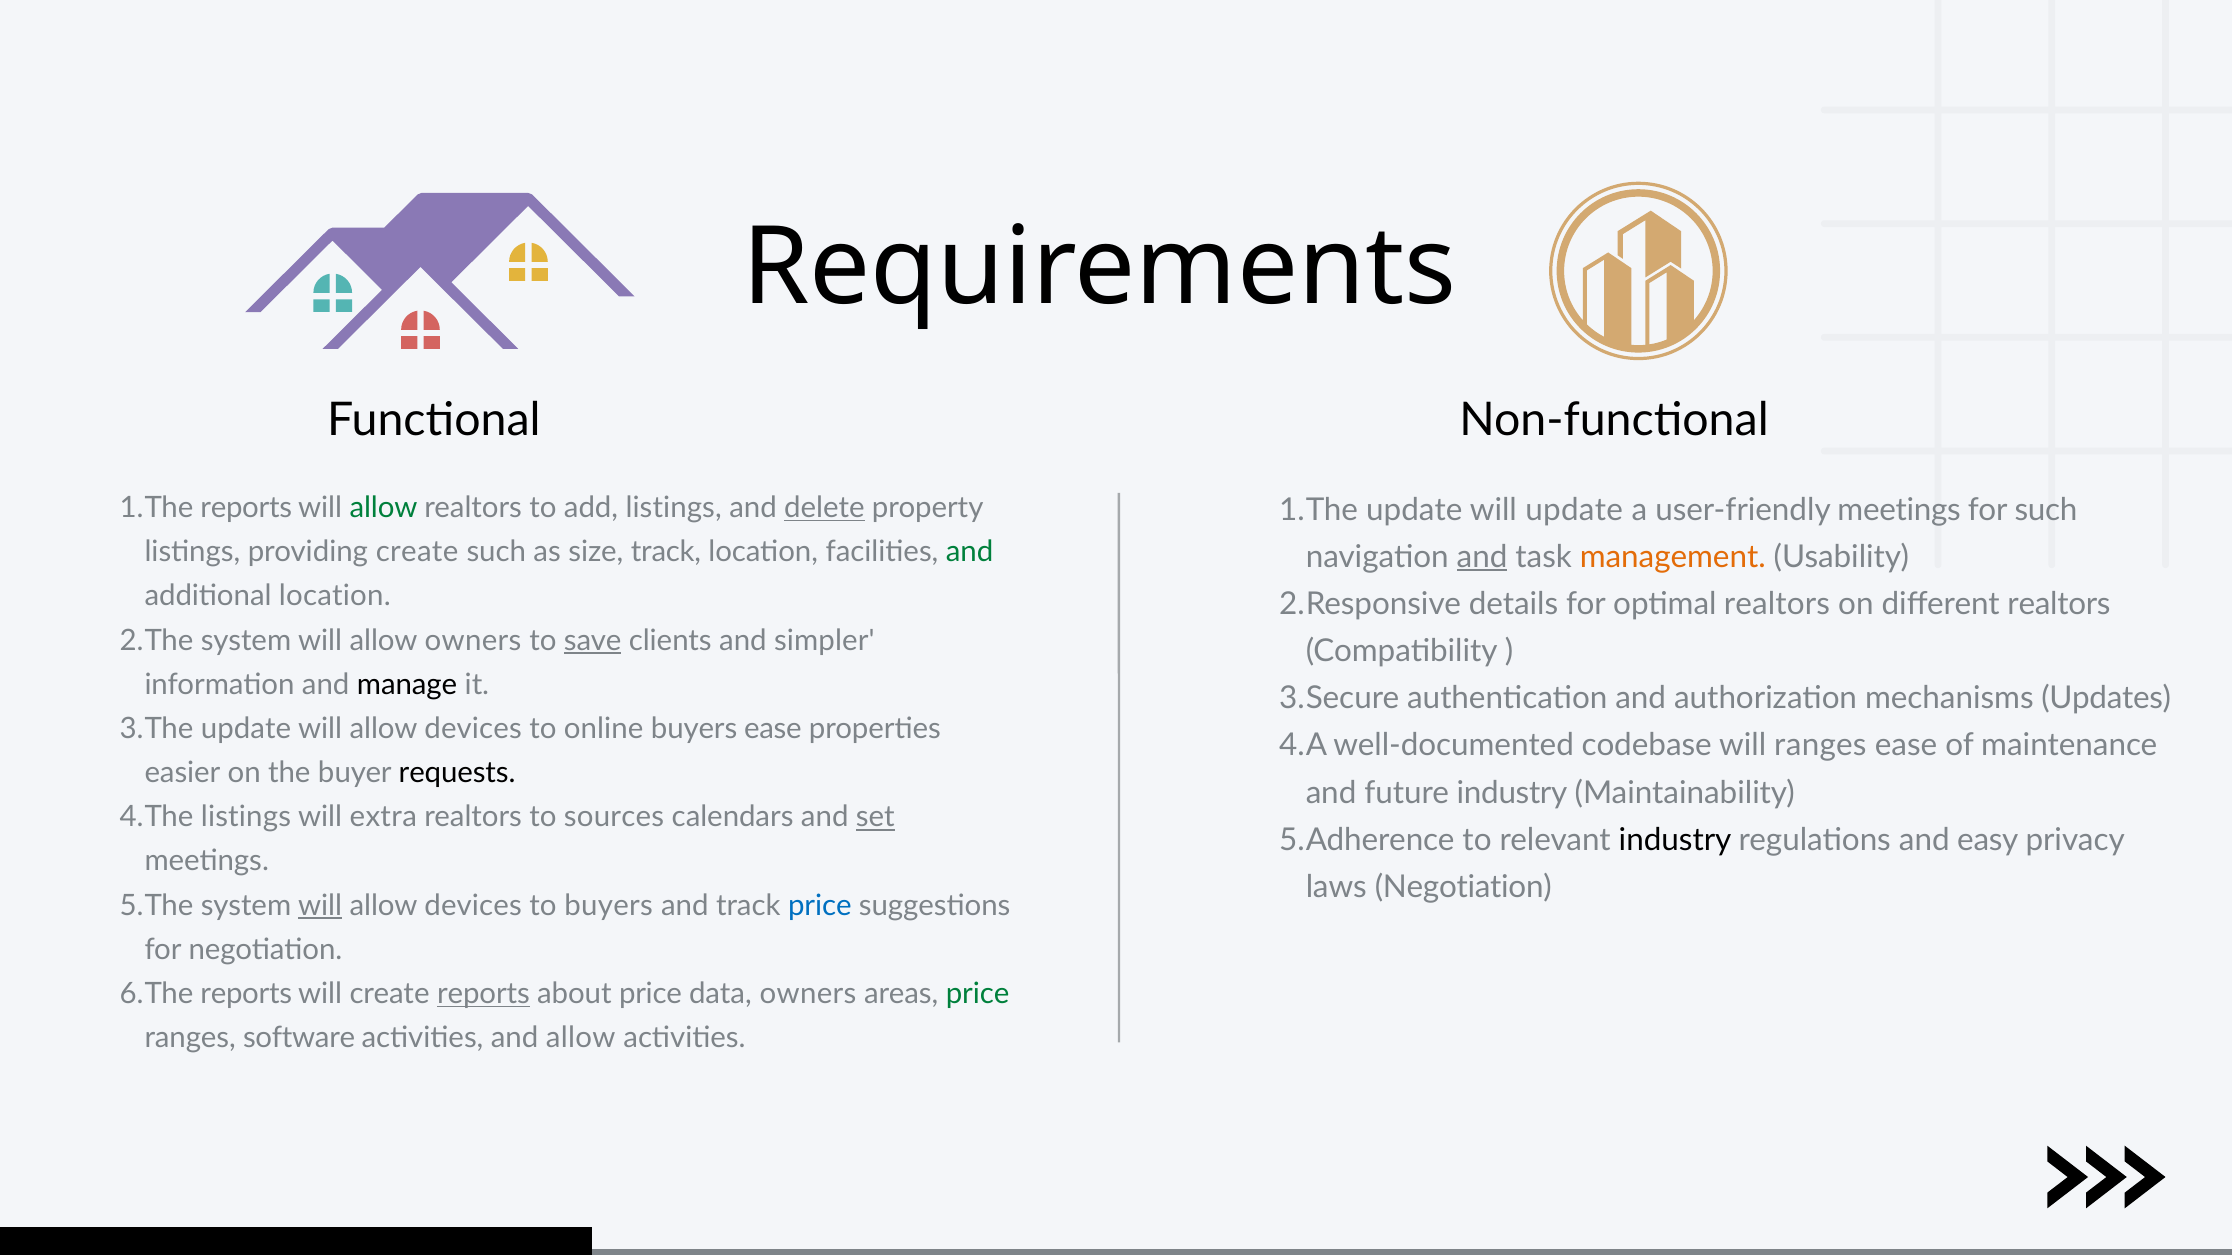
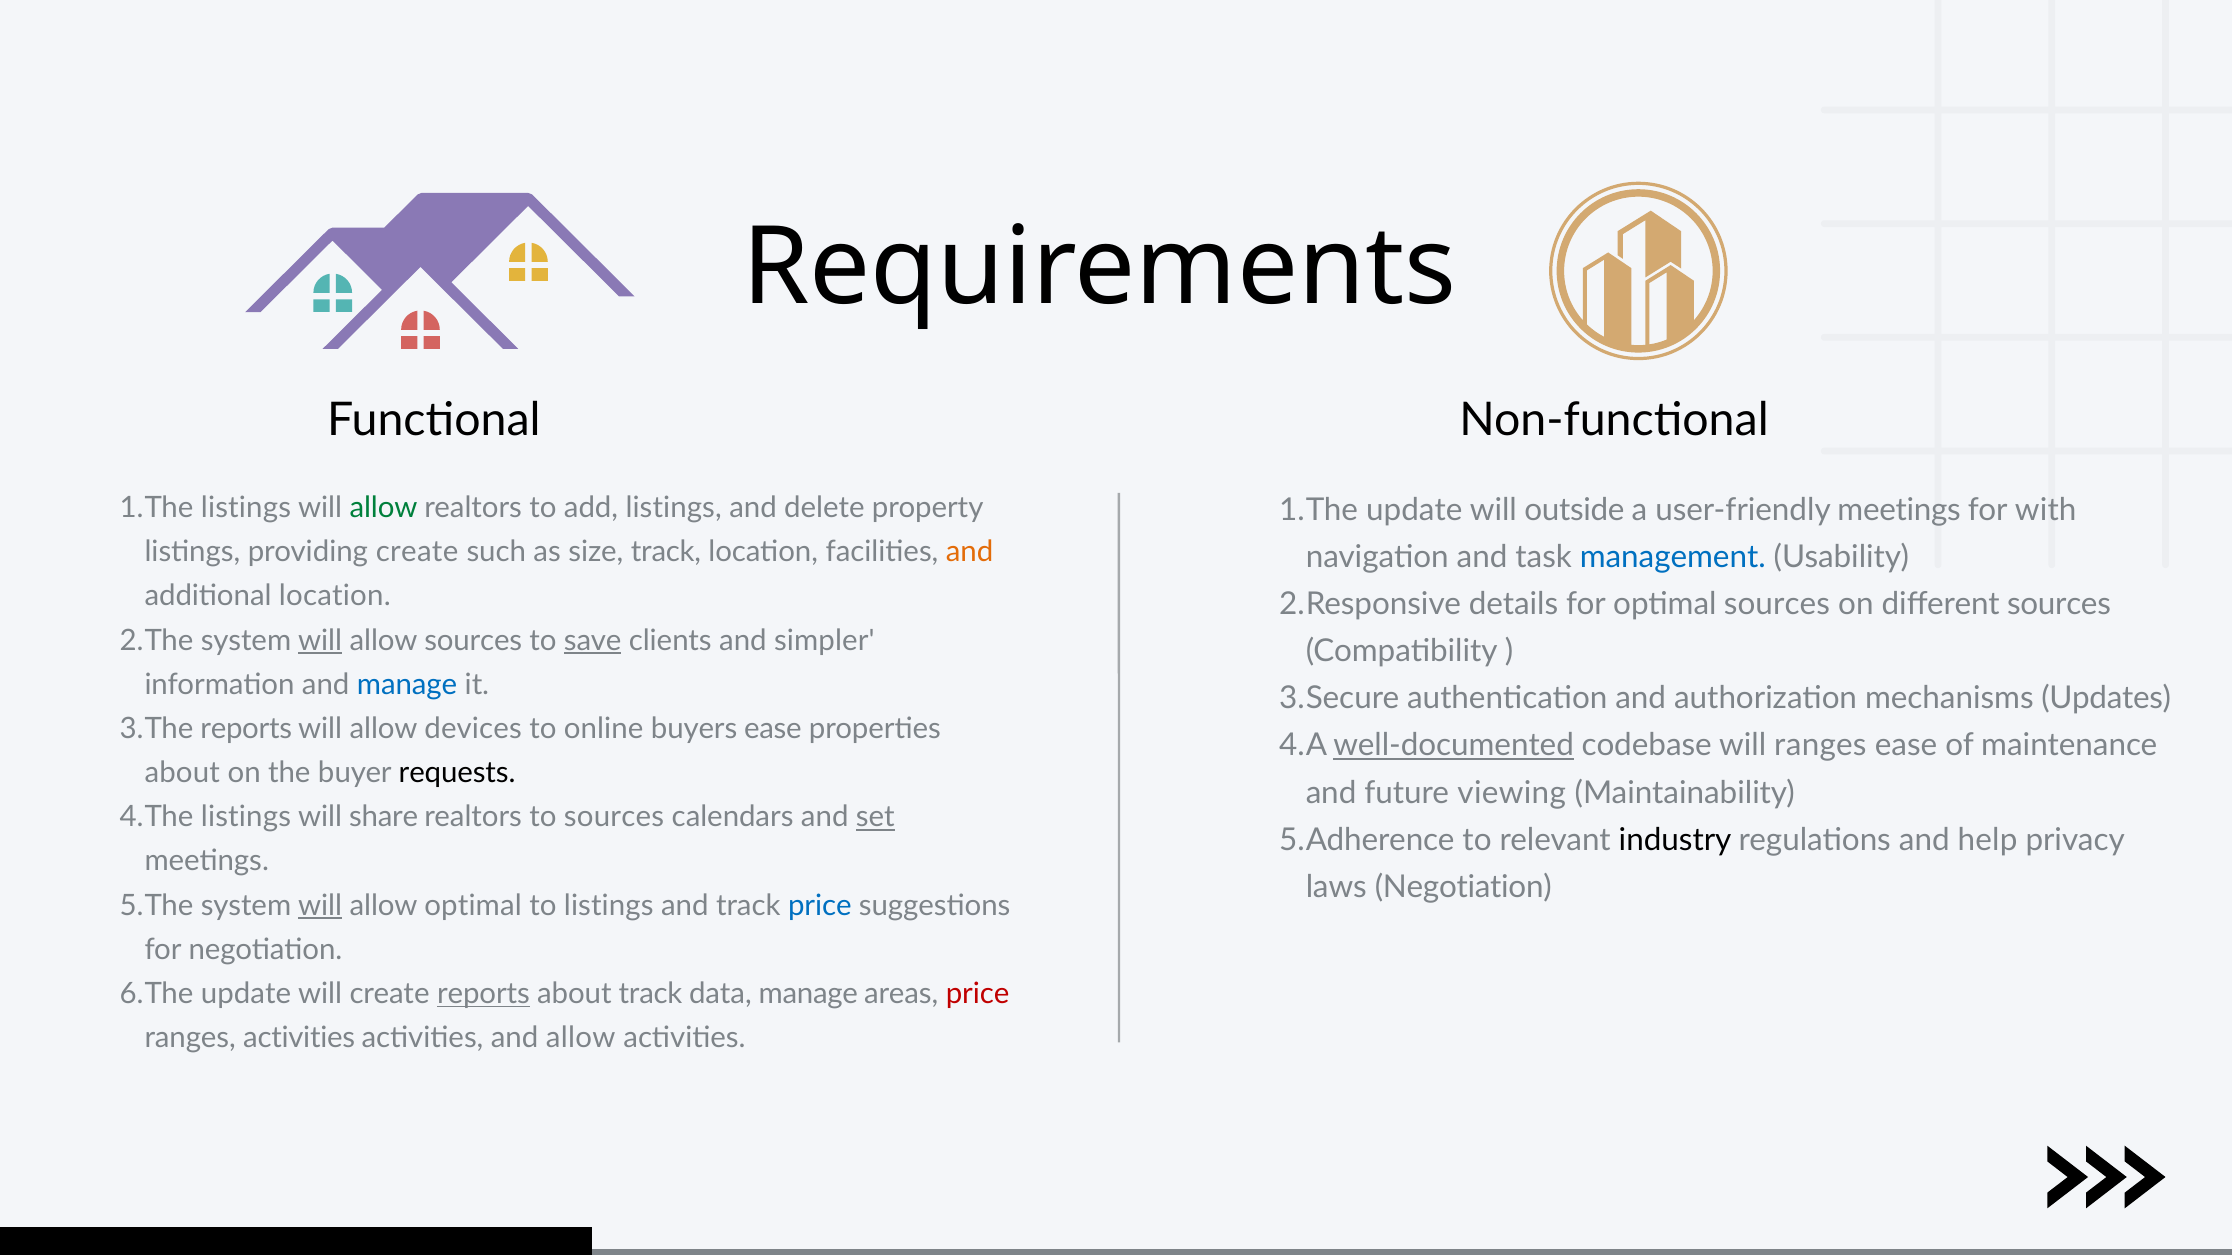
reports: reports -> listings (246, 508)
delete underline: present -> none (824, 508)
will update: update -> outside (1574, 510)
for such: such -> with (2046, 510)
and colour: green -> orange (970, 552)
and underline: present -> none (1482, 557)
management colour: orange -> blue (1673, 557)
optimal realtors: realtors -> sources (1777, 604)
different realtors: realtors -> sources (2059, 604)
will underline: none -> present (320, 641)
allow owners: owners -> sources (473, 641)
manage colour: black -> blue (407, 685)
update: update -> reports (246, 729)
well-documented underline: none -> present (1454, 746)
easier: easier -> about (182, 773)
future industry: industry -> viewing (1512, 793)
extra: extra -> share (384, 817)
easy: easy -> help (1988, 840)
devices: devices -> optimal (473, 906)
to buyers: buyers -> listings (609, 906)
reports: reports -> update (246, 994)
about price: price -> track (650, 994)
data owners: owners -> manage (808, 994)
price colour: green -> red (978, 994)
ranges software: software -> activities (299, 1038)
